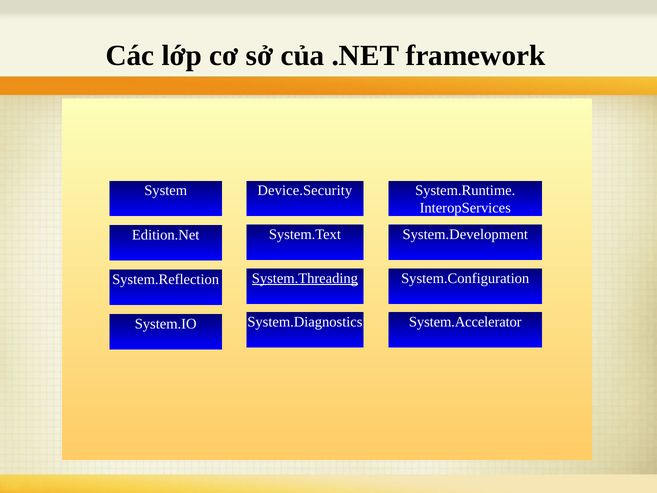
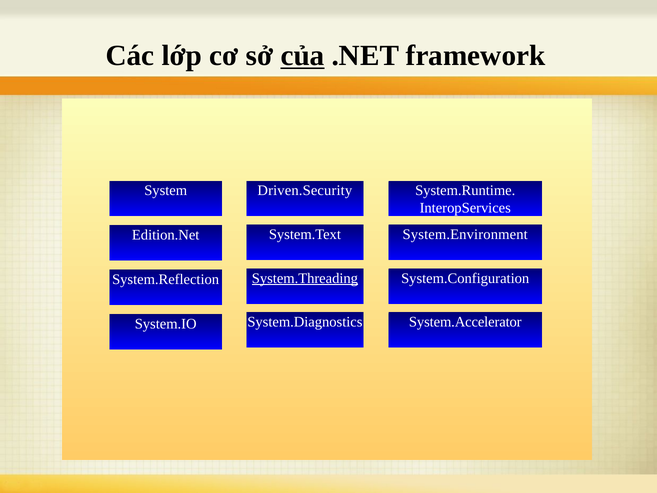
của underline: none -> present (302, 56)
Device.Security: Device.Security -> Driven.Security (305, 190)
System.Development: System.Development -> System.Environment (465, 234)
